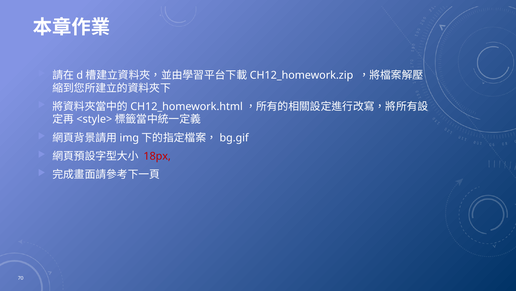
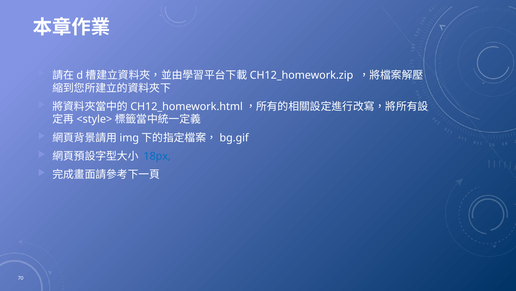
18px colour: red -> blue (157, 156)
